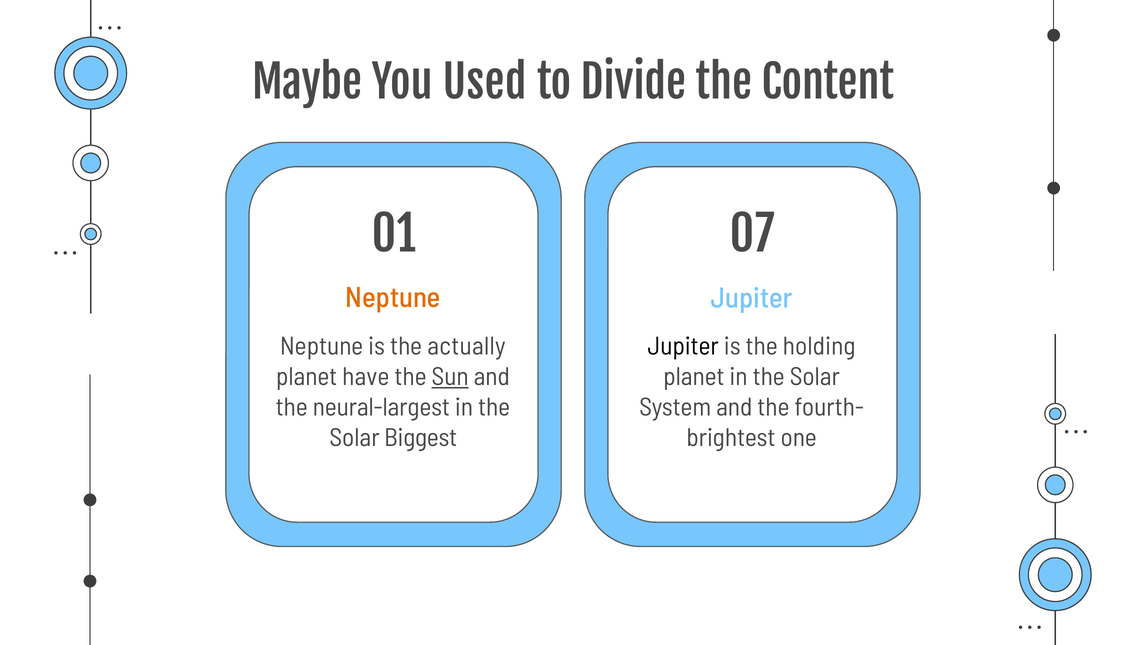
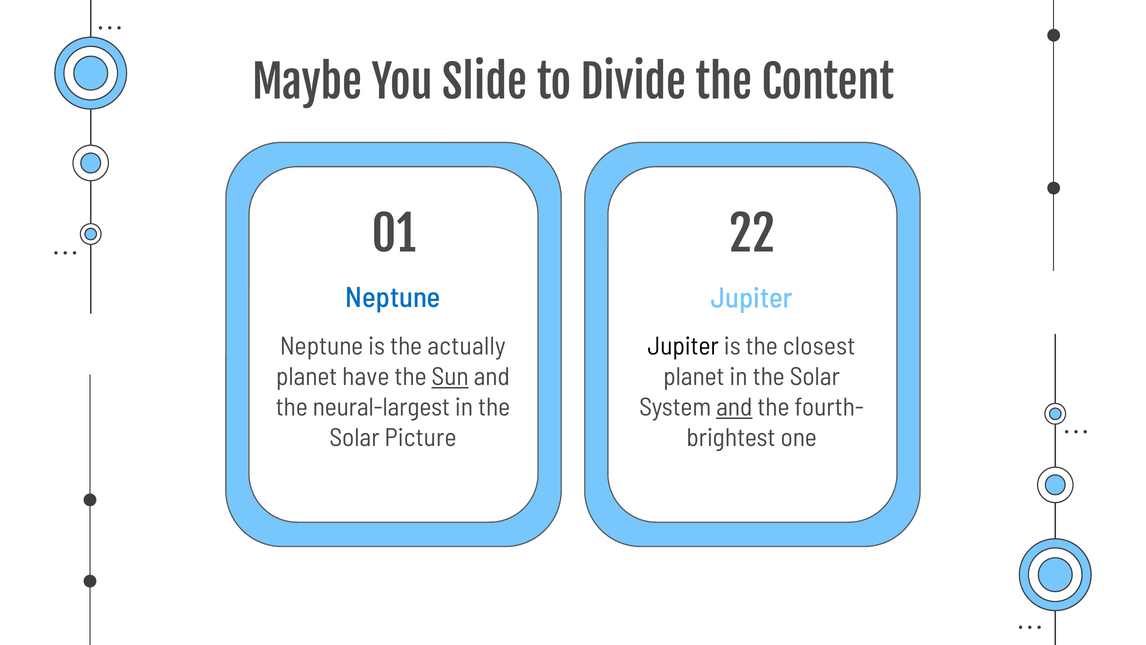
Used: Used -> Slide (485, 84)
07: 07 -> 22 (752, 236)
Neptune colour: orange -> blue (393, 298)
holding: holding -> closest (819, 346)
and underline: none -> present (734, 407)
Biggest: Biggest -> Picture (421, 438)
